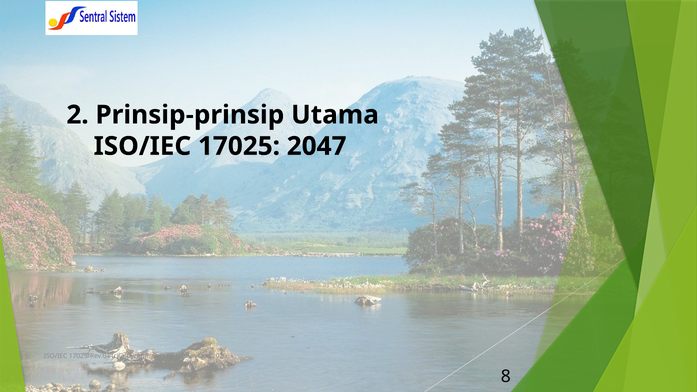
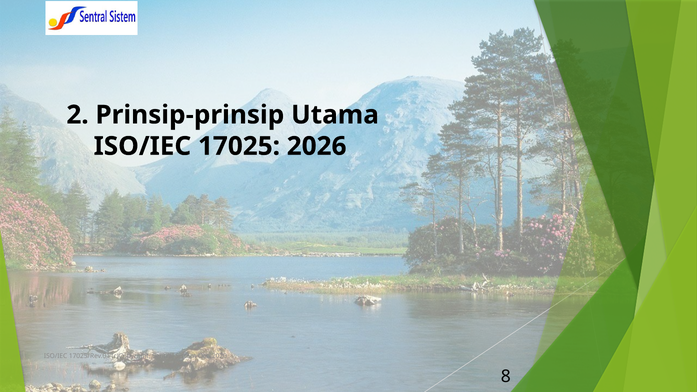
2047: 2047 -> 2026 (317, 146)
